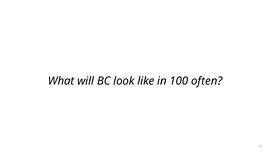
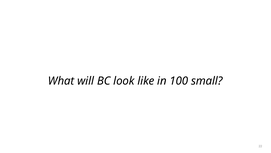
often: often -> small (207, 81)
